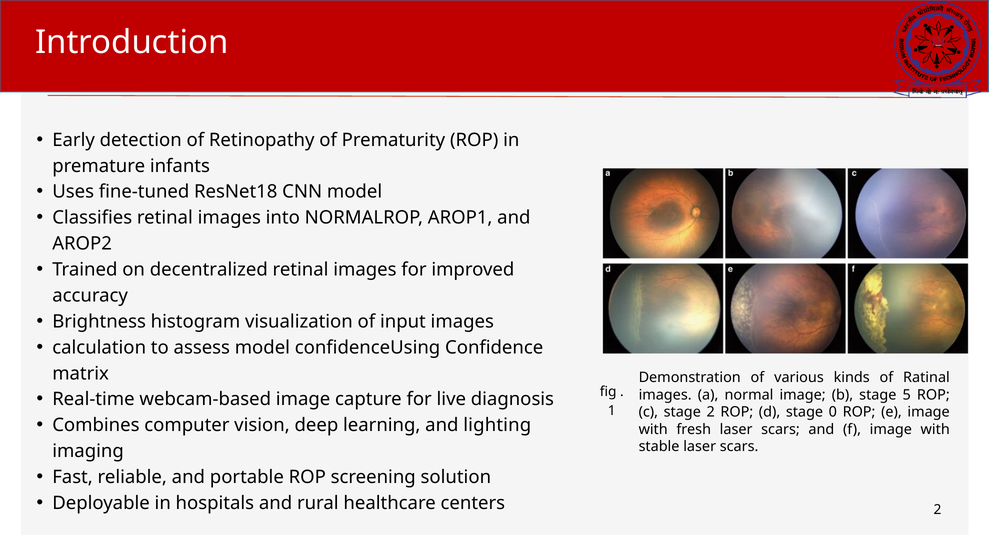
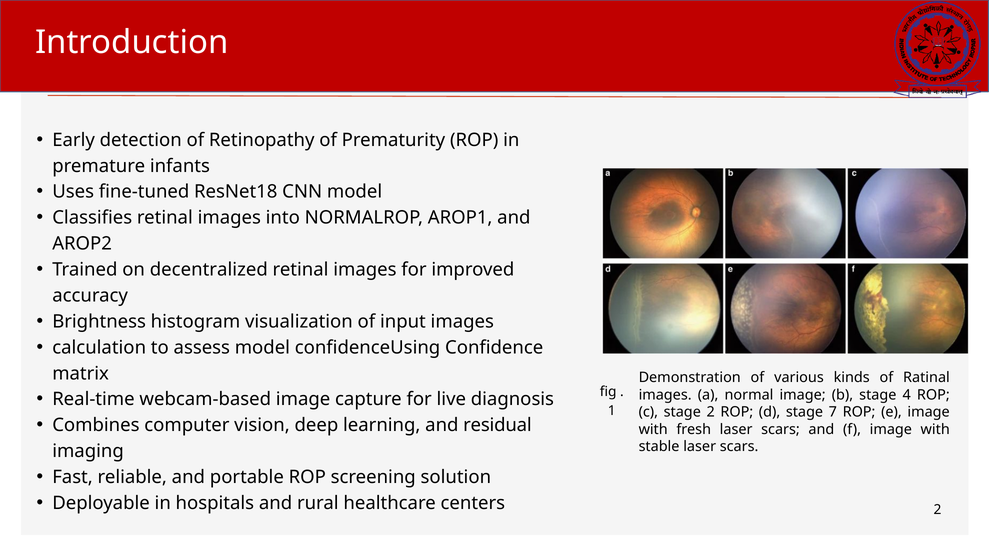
5: 5 -> 4 (907, 395)
0: 0 -> 7 (833, 412)
lighting: lighting -> residual (497, 425)
